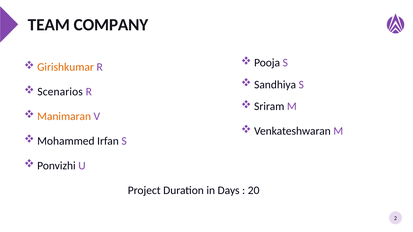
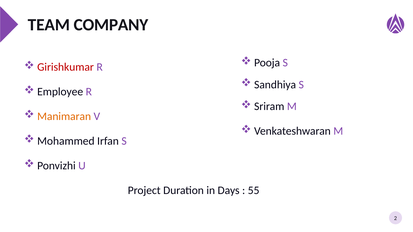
Girishkumar colour: orange -> red (66, 67)
Scenarios: Scenarios -> Employee (60, 92)
20: 20 -> 55 (254, 191)
